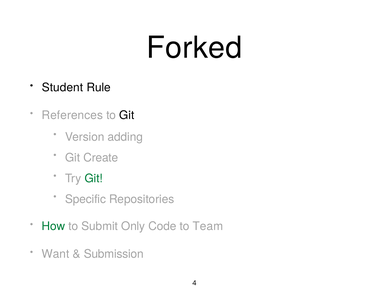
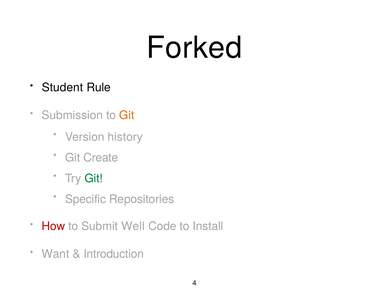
References: References -> Submission (72, 115)
Git colour: black -> orange (127, 115)
adding: adding -> history (125, 137)
How colour: green -> red (53, 226)
Only: Only -> Well (133, 226)
Team: Team -> Install (208, 226)
Submission: Submission -> Introduction (114, 254)
